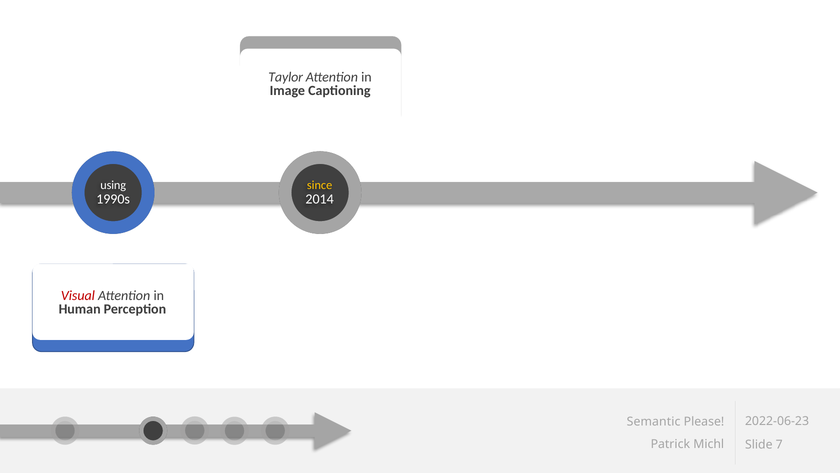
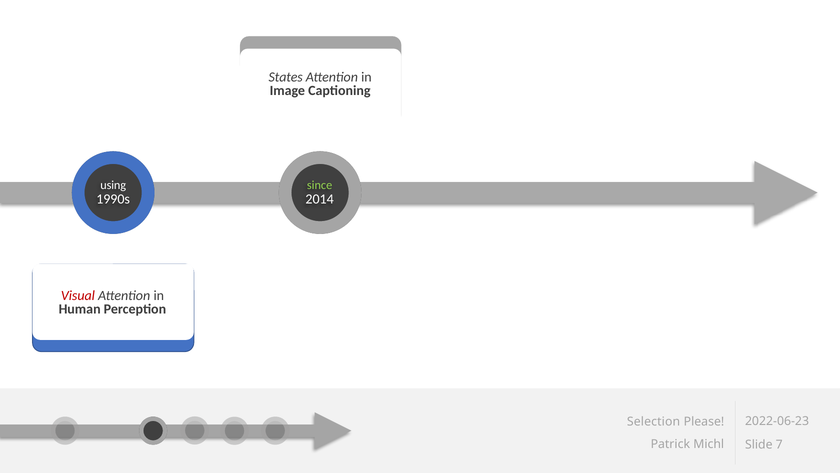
Taylor: Taylor -> States (286, 77)
since colour: yellow -> light green (320, 185)
Semantic: Semantic -> Selection (654, 421)
